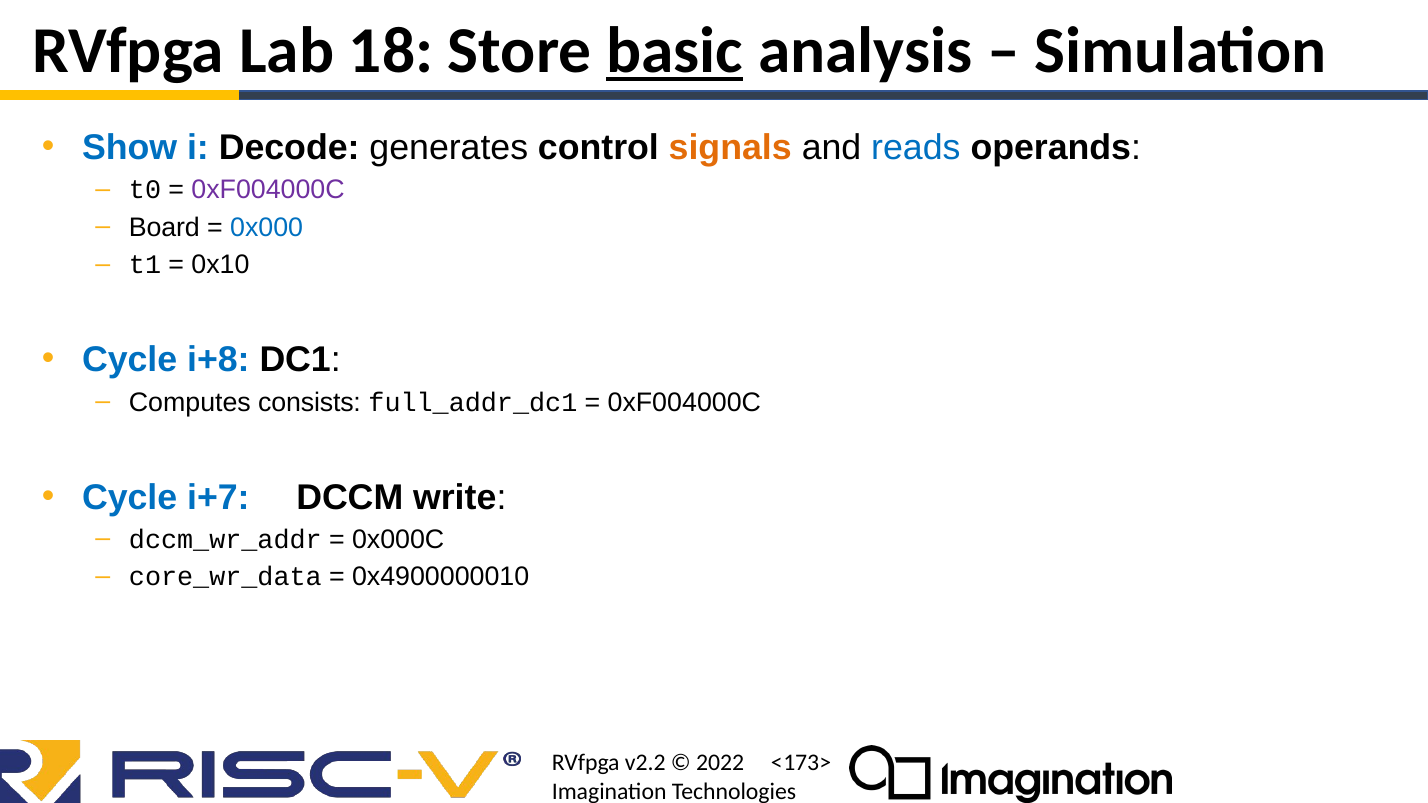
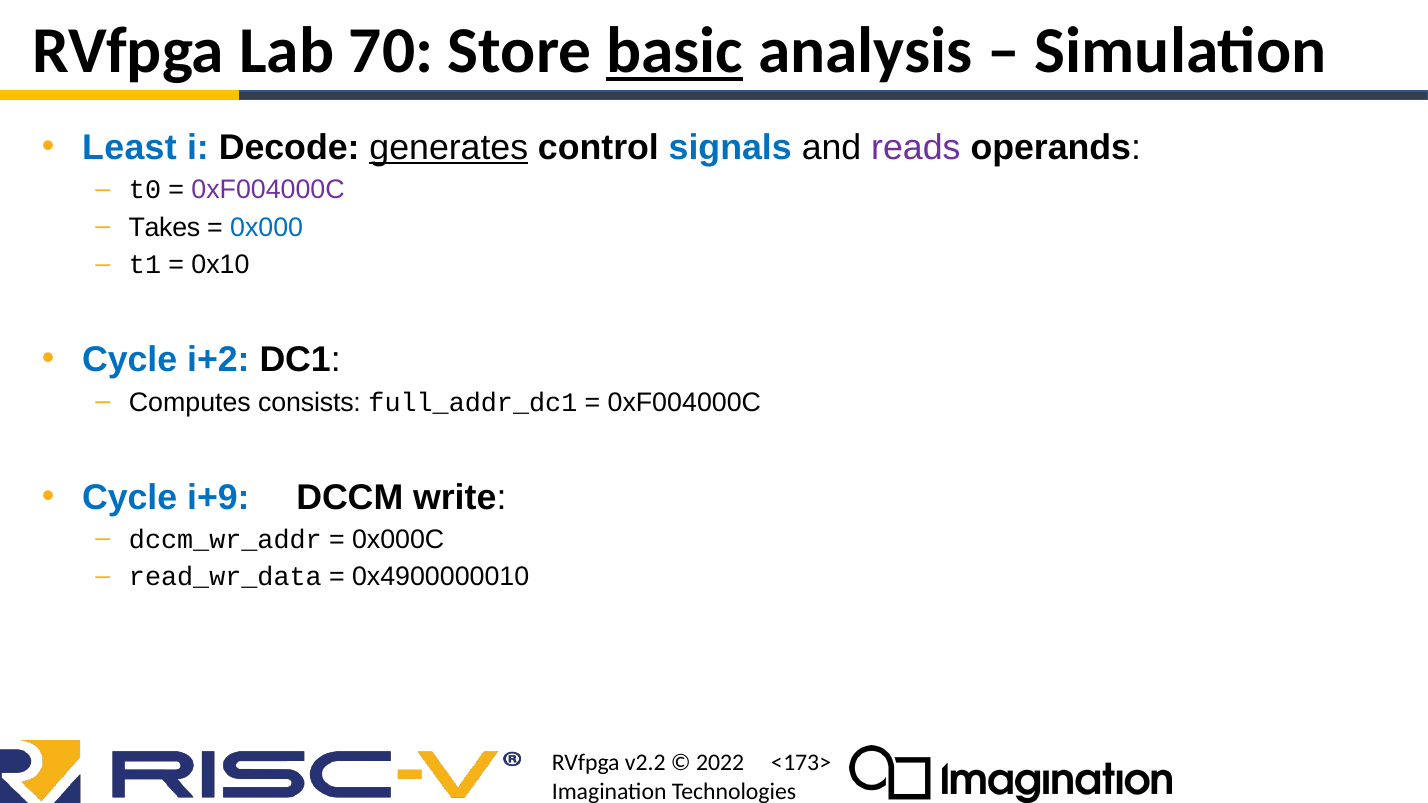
18: 18 -> 70 (391, 51)
Show: Show -> Least (129, 148)
generates underline: none -> present (449, 148)
signals colour: orange -> blue (730, 148)
reads colour: blue -> purple (916, 148)
Board: Board -> Takes (164, 227)
i+8: i+8 -> i+2 (218, 360)
i+7: i+7 -> i+9 (218, 498)
core_wr_data: core_wr_data -> read_wr_data (225, 577)
